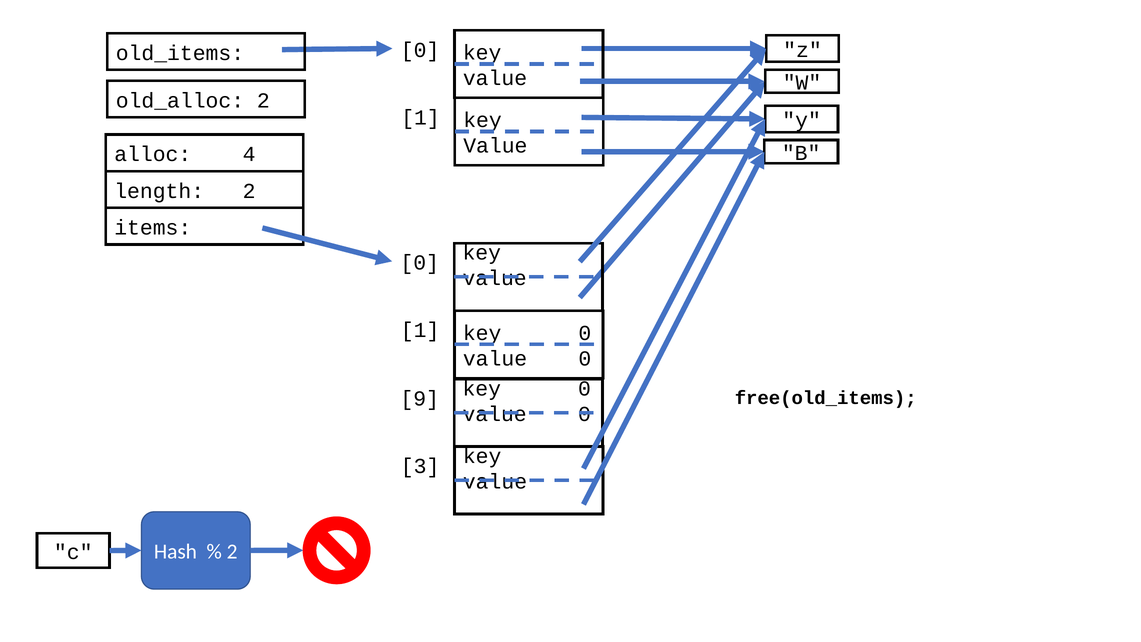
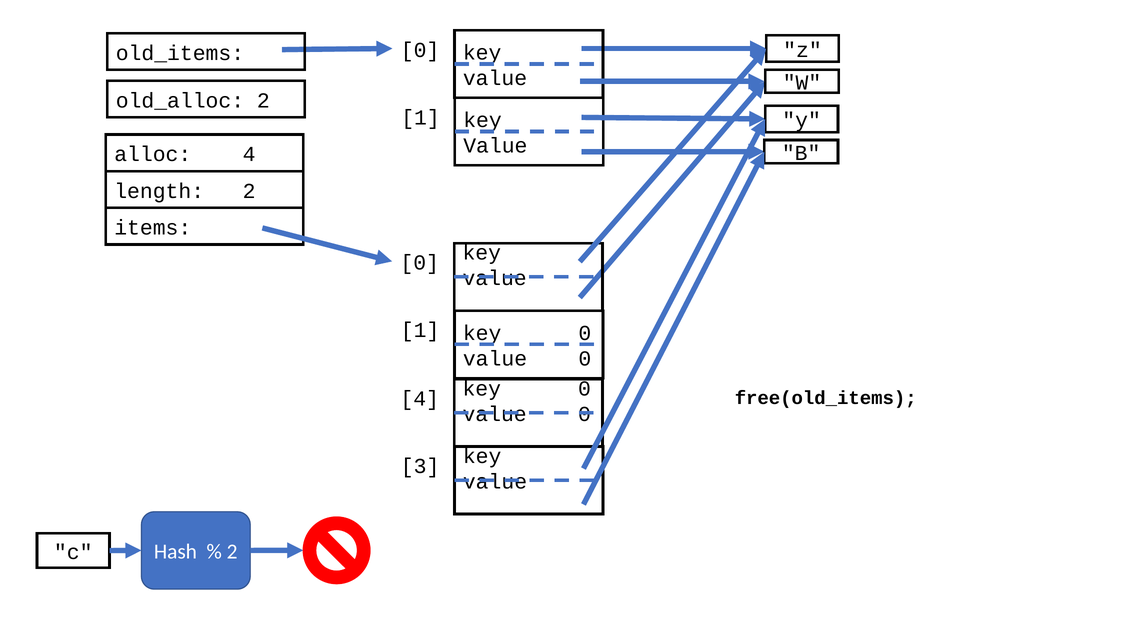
9: 9 -> 4 (420, 399)
